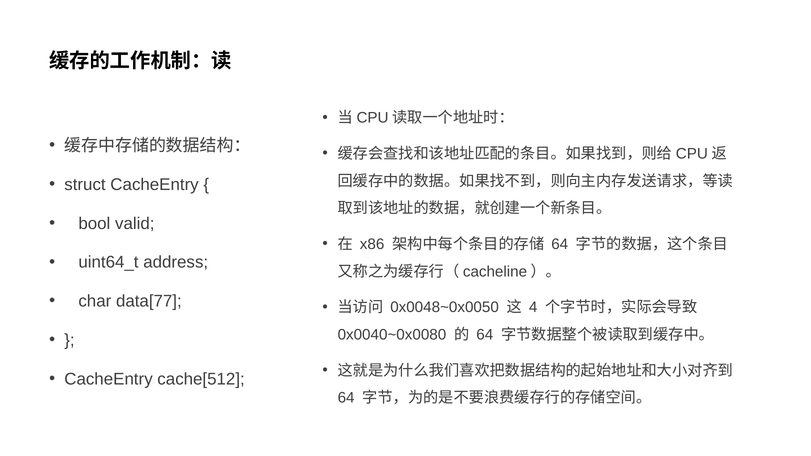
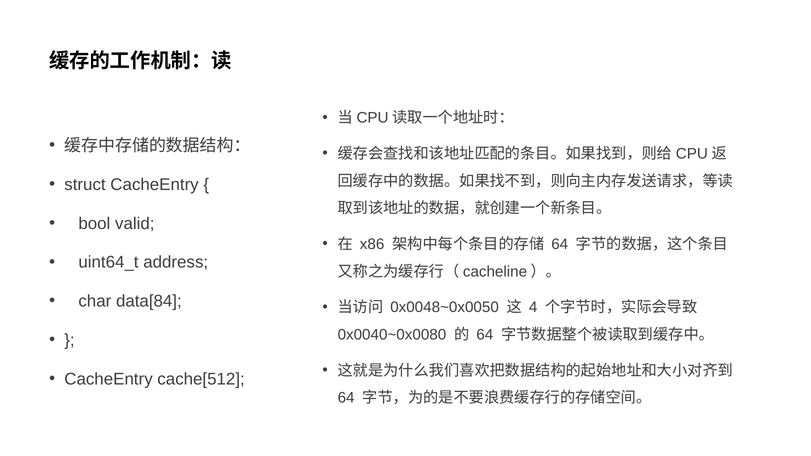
data[77: data[77 -> data[84 (149, 301)
